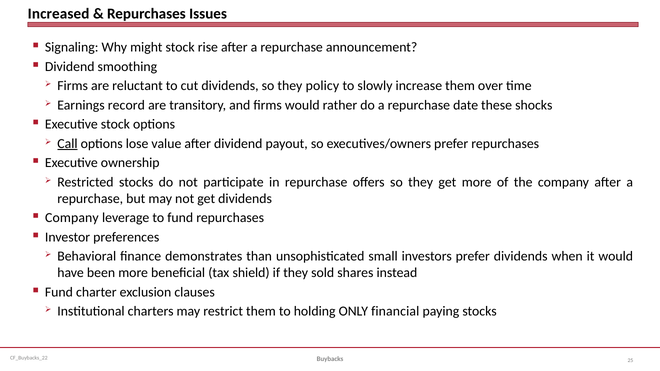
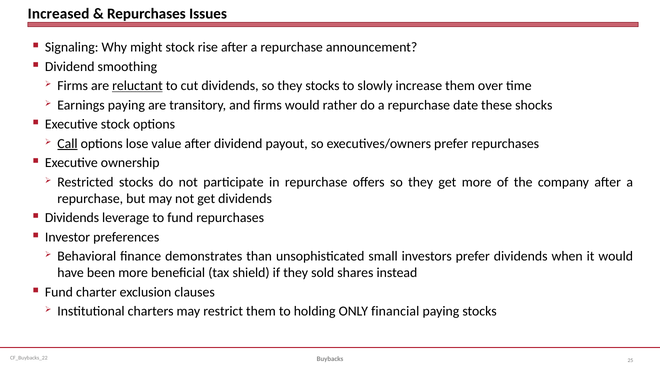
reluctant underline: none -> present (137, 86)
they policy: policy -> stocks (323, 86)
Earnings record: record -> paying (126, 105)
Company: Company -> Dividends (72, 218)
